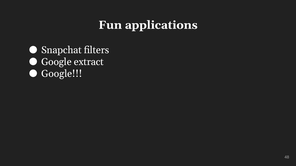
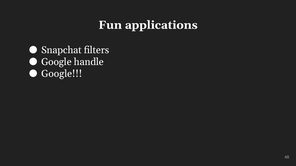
extract: extract -> handle (89, 62)
